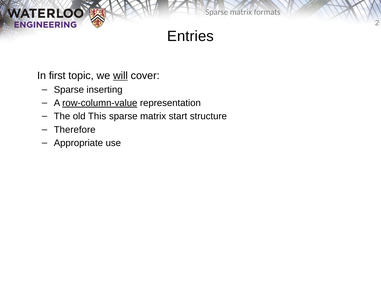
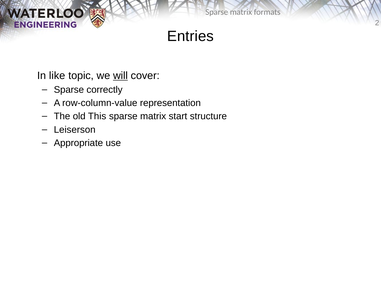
first: first -> like (57, 76)
inserting: inserting -> correctly (105, 90)
row-column-value underline: present -> none (100, 103)
Therefore: Therefore -> Leiserson (75, 130)
